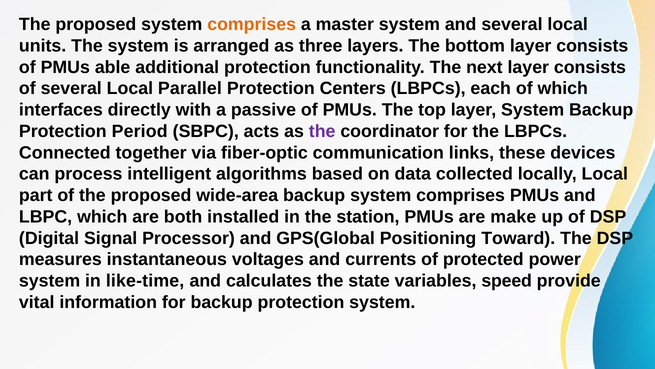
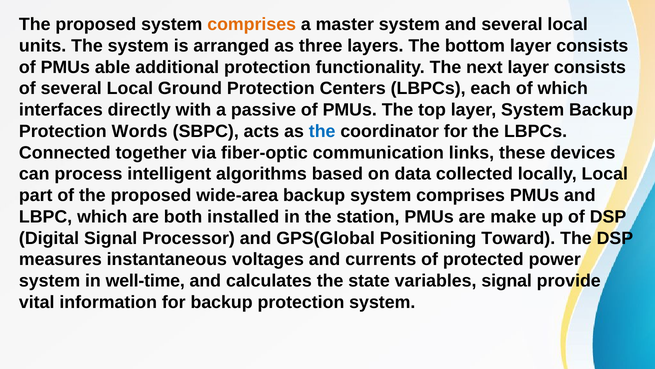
Parallel: Parallel -> Ground (190, 88)
Period: Period -> Words (140, 131)
the colour: purple -> blue (322, 131)
like-time: like-time -> well-time (145, 280)
variables speed: speed -> signal (507, 280)
